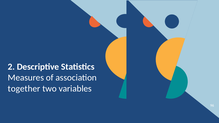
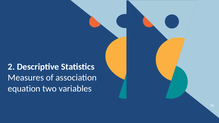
together: together -> equation (24, 89)
